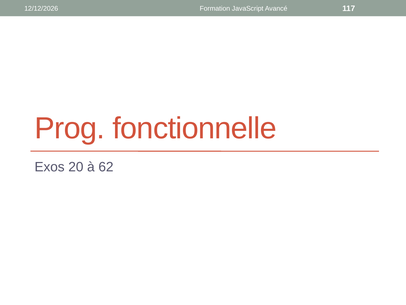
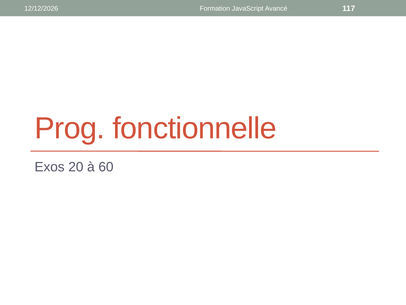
62: 62 -> 60 (106, 167)
